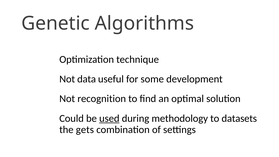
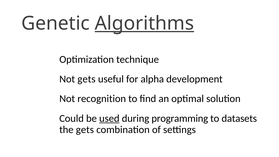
Algorithms underline: none -> present (144, 23)
Not data: data -> gets (86, 79)
some: some -> alpha (152, 79)
methodology: methodology -> programming (180, 118)
